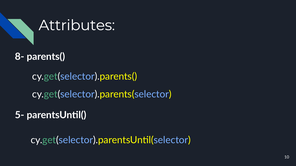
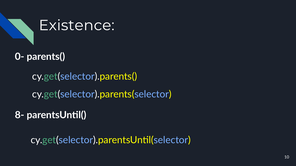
Attributes: Attributes -> Existence (77, 25)
8-: 8- -> 0- (20, 57)
5-: 5- -> 8- (20, 115)
